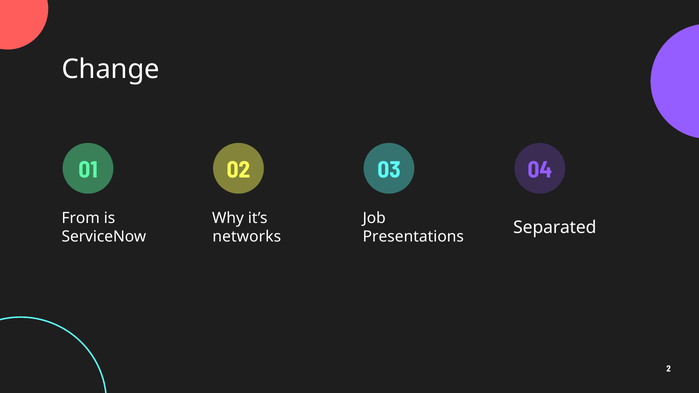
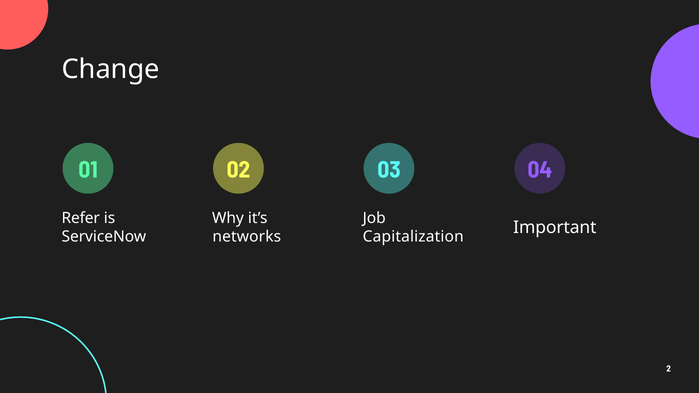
From: From -> Refer (81, 218)
Separated: Separated -> Important (555, 228)
Presentations: Presentations -> Capitalization (413, 237)
